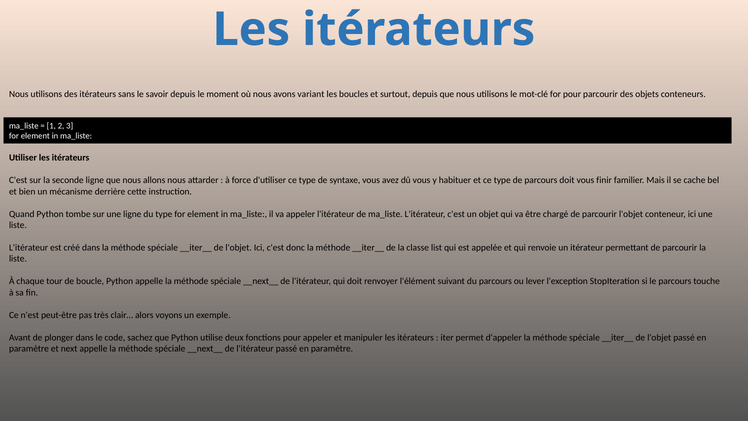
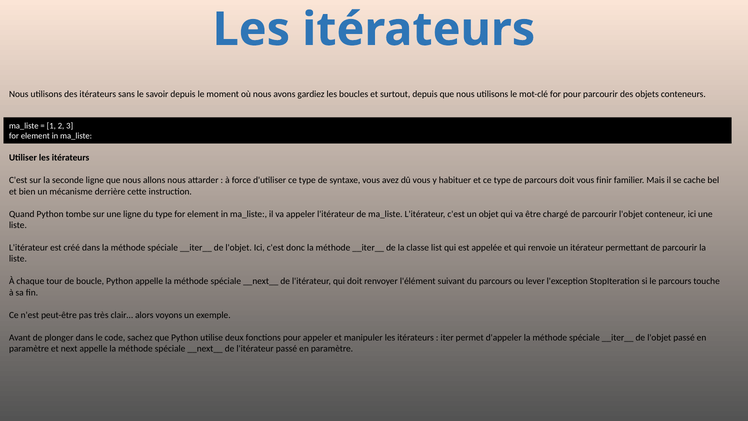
variant: variant -> gardiez (311, 94)
